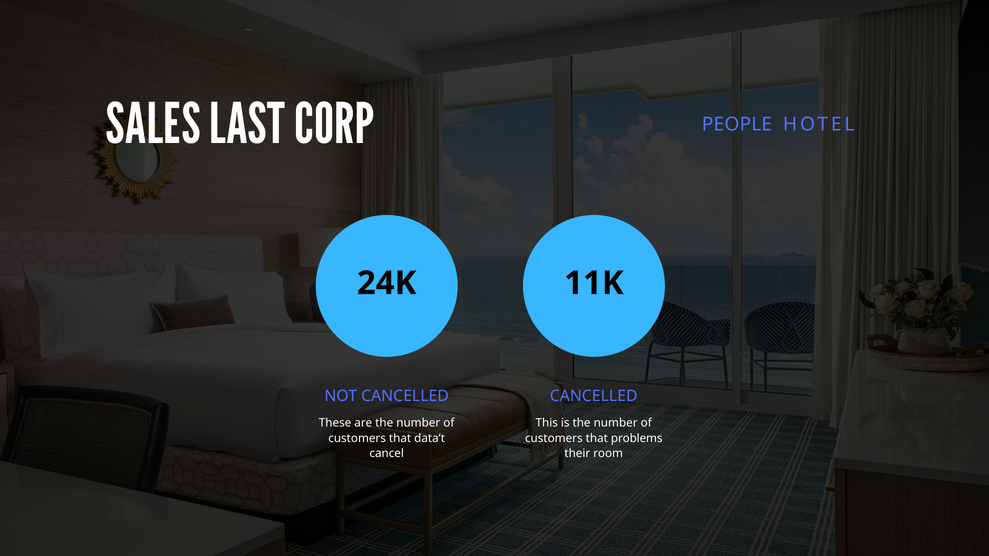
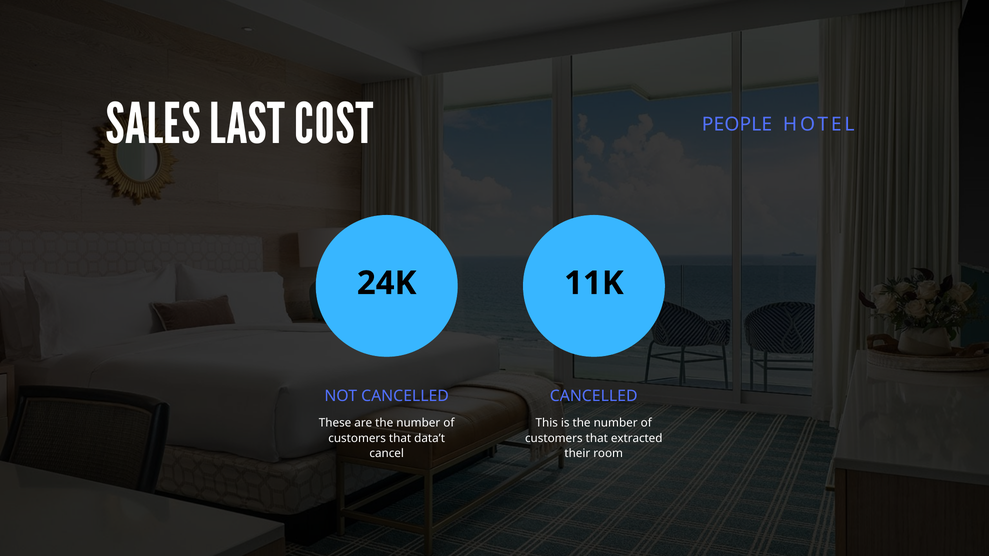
CORP: CORP -> COST (334, 125)
problems: problems -> extracted (637, 438)
